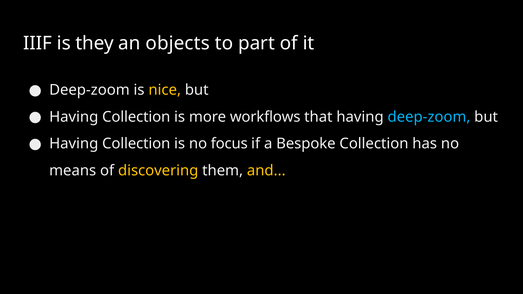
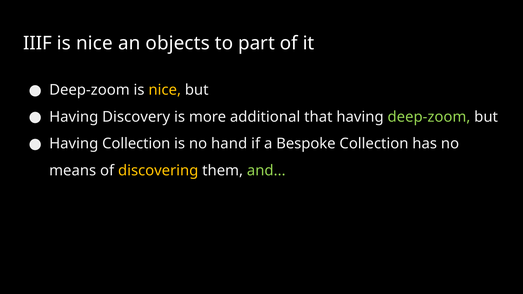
IIIF is they: they -> nice (94, 43)
Collection: Collection -> Discovery (136, 117)
workflows: workflows -> additional (265, 117)
deep-zoom colour: light blue -> light green (429, 117)
focus: focus -> hand (229, 144)
and colour: yellow -> light green (266, 171)
